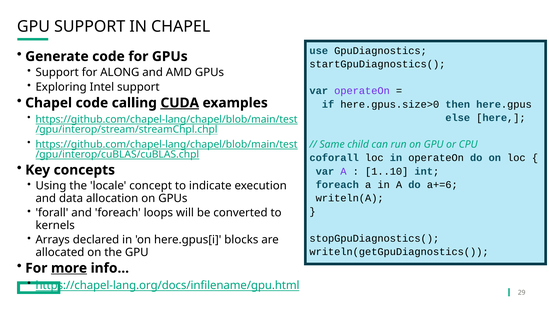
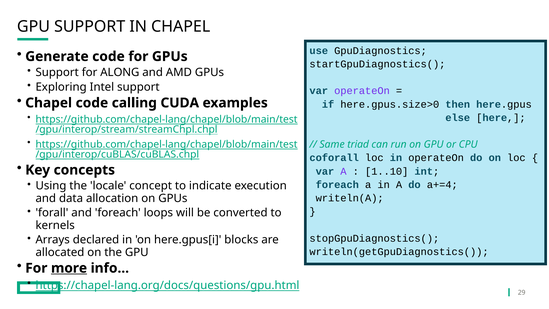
CUDA underline: present -> none (180, 103)
child: child -> triad (358, 144)
a+=6: a+=6 -> a+=4 (442, 185)
https://chapel-lang.org/docs/infilename/gpu.html: https://chapel-lang.org/docs/infilename/gpu.html -> https://chapel-lang.org/docs/questions/gpu.html (167, 285)
